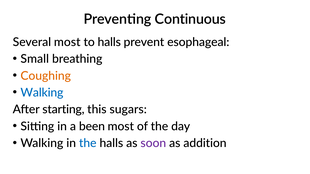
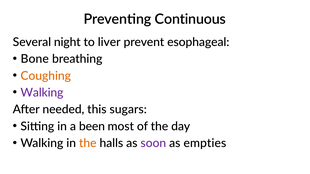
Several most: most -> night (67, 42)
to halls: halls -> liver (109, 42)
Small: Small -> Bone (35, 59)
Walking colour: blue -> purple (42, 93)
starting: starting -> needed (63, 110)
the colour: blue -> orange (88, 144)
addition: addition -> empties (205, 144)
